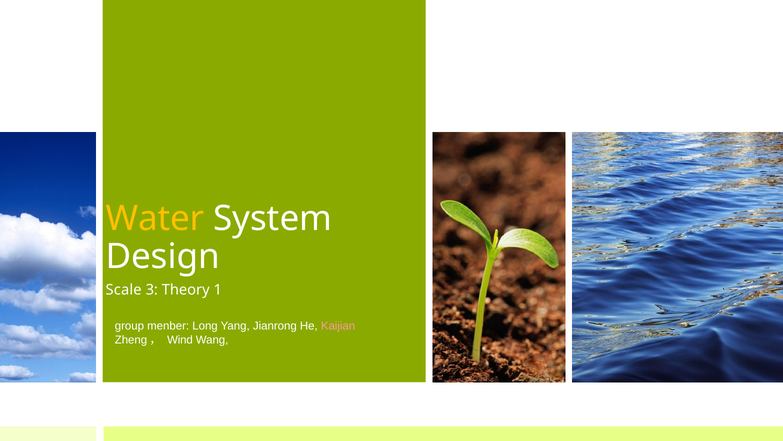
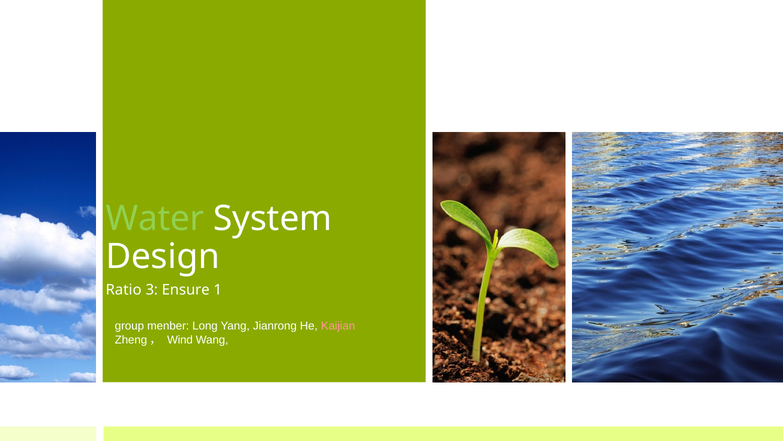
Water colour: yellow -> light green (155, 219)
Scale: Scale -> Ratio (124, 289)
Theory: Theory -> Ensure (186, 289)
